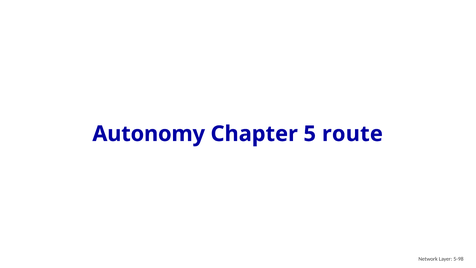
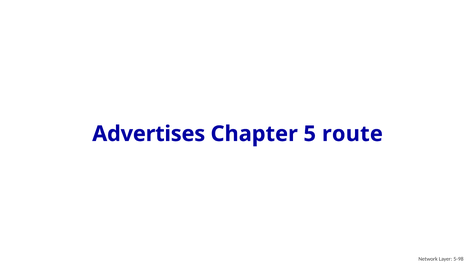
Autonomy: Autonomy -> Advertises (149, 134)
